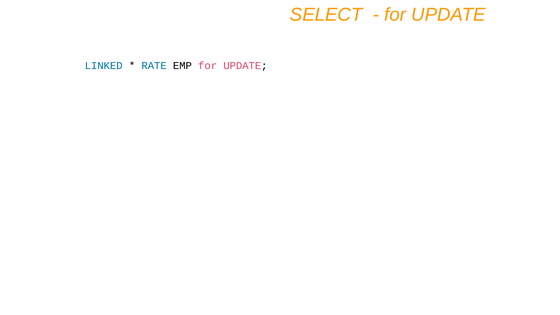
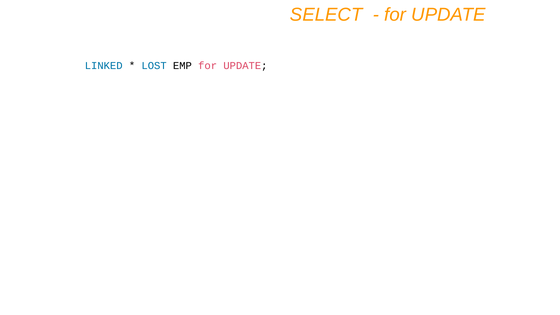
RATE: RATE -> LOST (154, 66)
